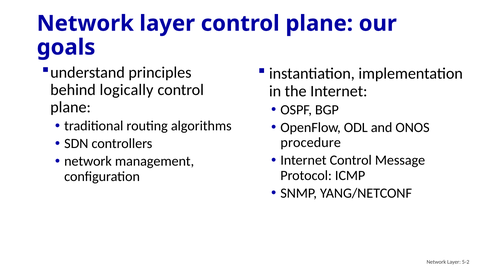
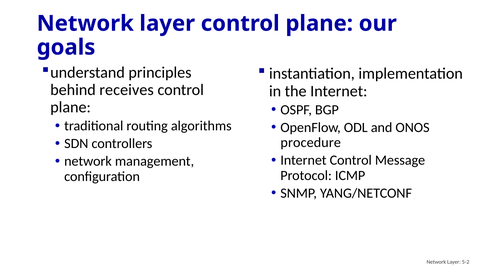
logically: logically -> receives (127, 90)
